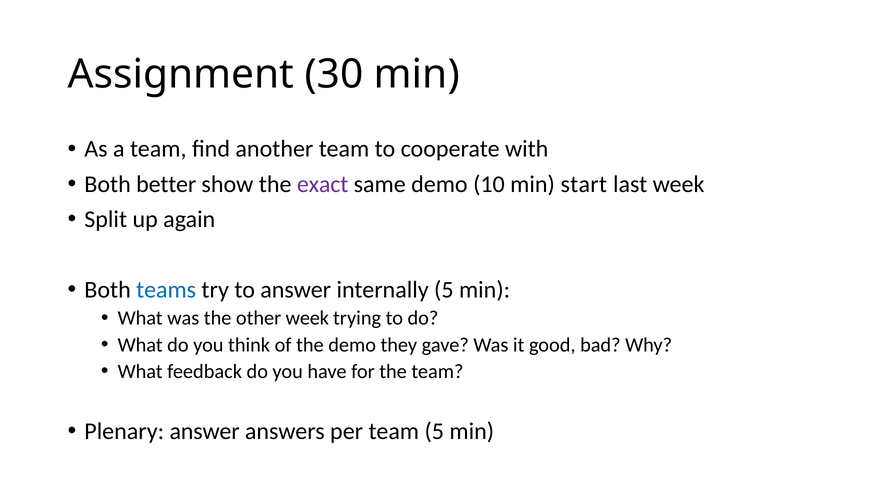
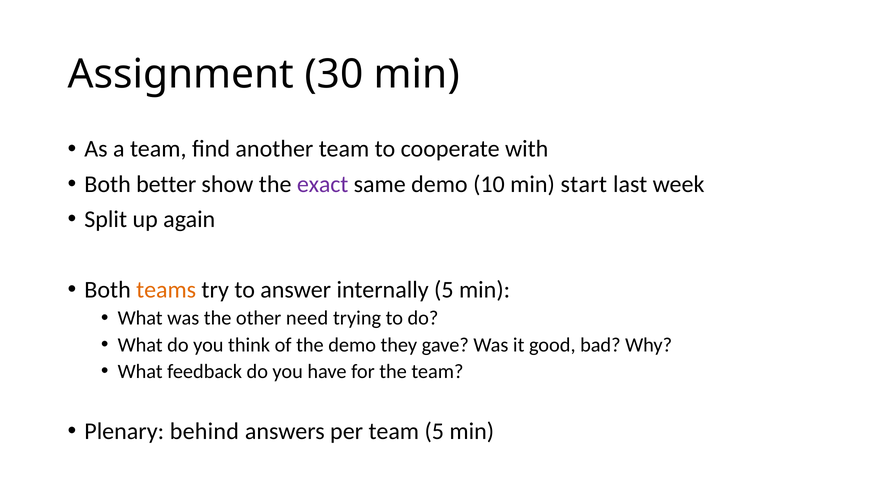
teams colour: blue -> orange (166, 290)
other week: week -> need (307, 319)
Plenary answer: answer -> behind (204, 432)
